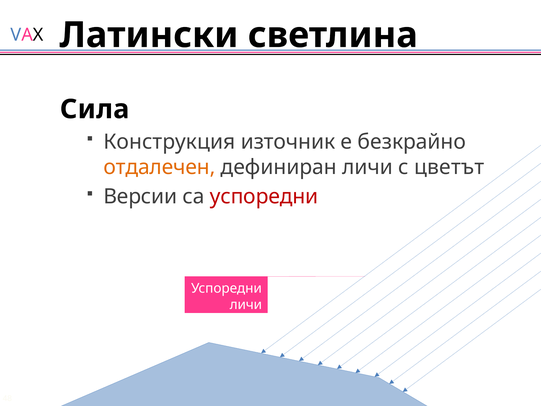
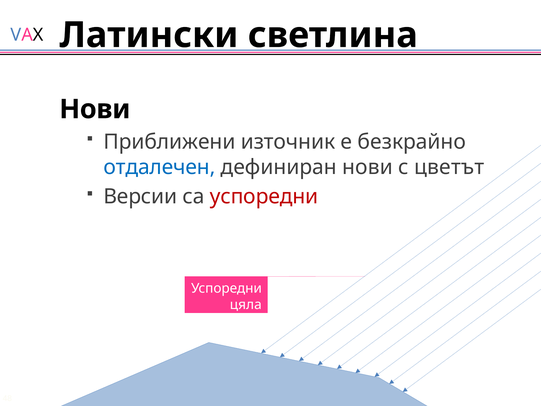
Сила: Сила -> Нови (95, 109)
Конструкция: Конструкция -> Приближени (169, 142)
отдалечен colour: orange -> blue (159, 167)
дефиниран личи: личи -> нови (367, 167)
личи: личи -> цяла (246, 304)
